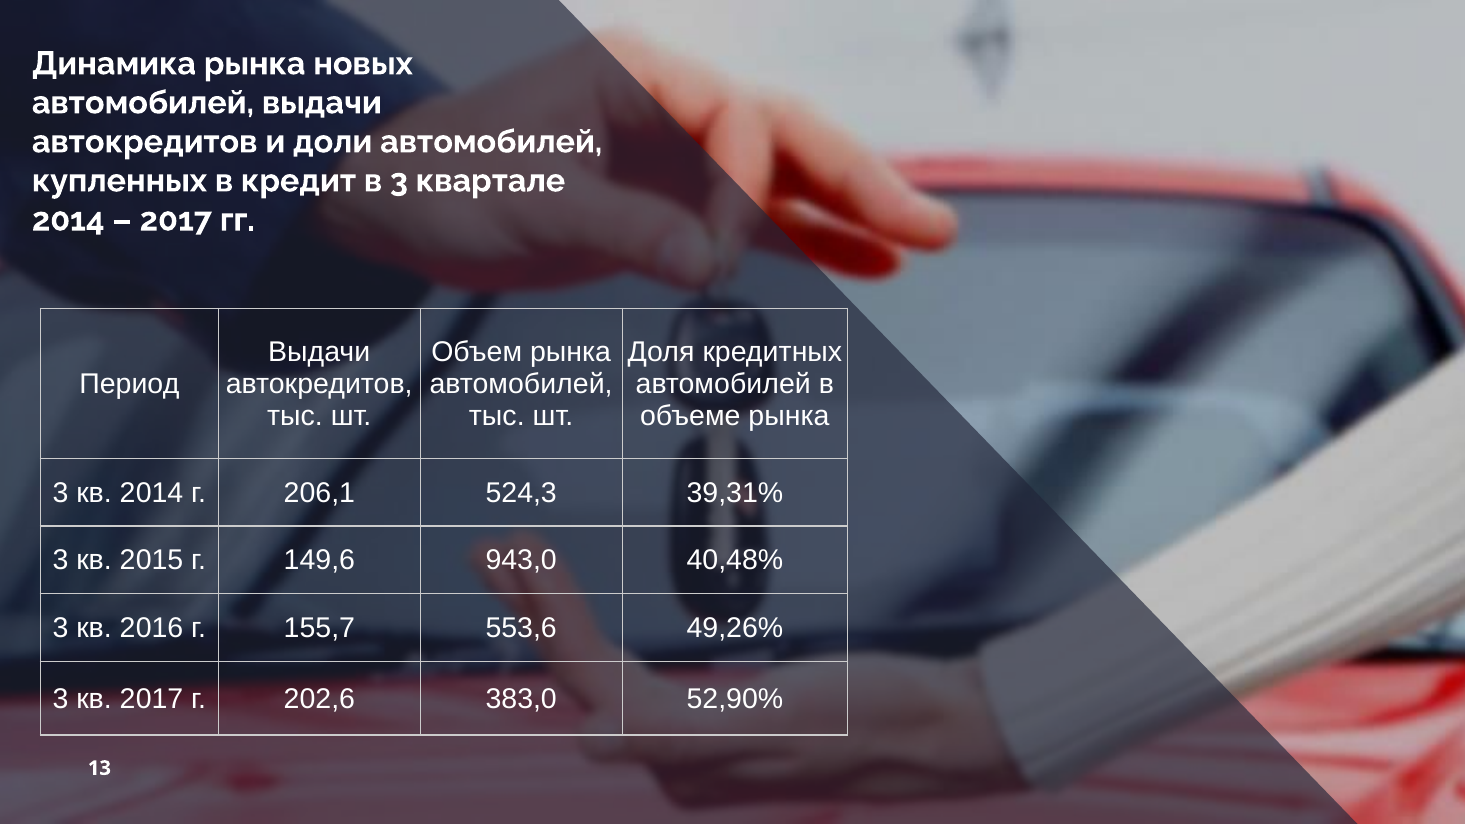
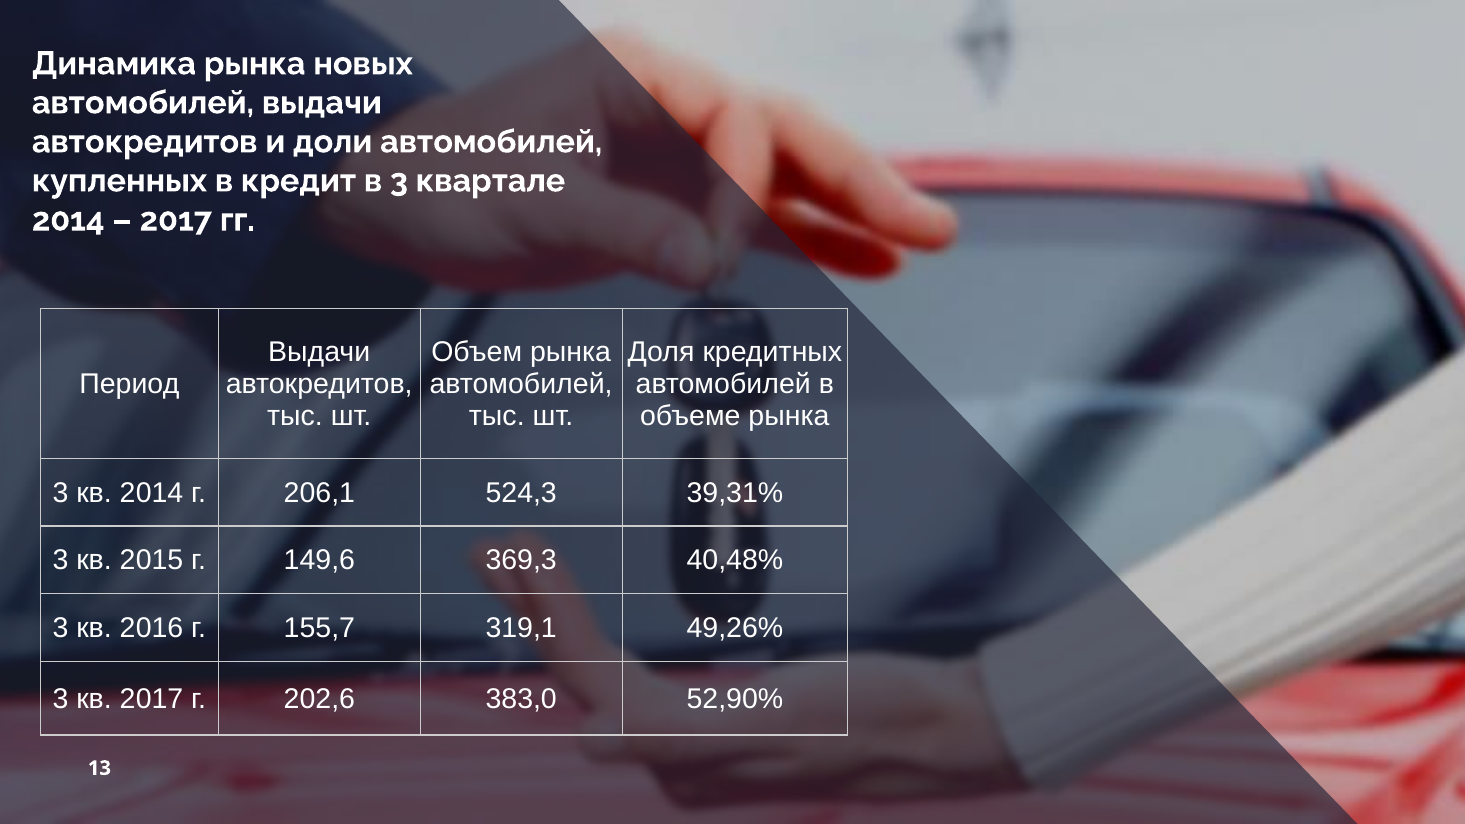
943,0: 943,0 -> 369,3 (521, 560)
553,6: 553,6 -> 319,1 (521, 628)
